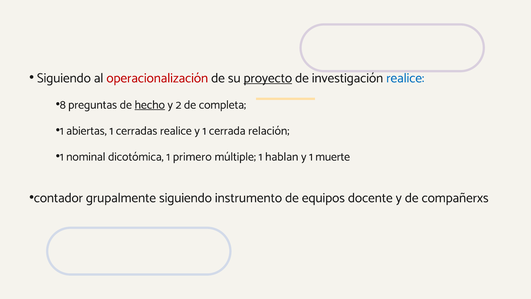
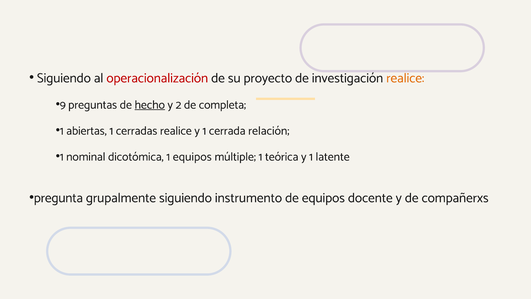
proyecto underline: present -> none (268, 78)
realice colour: blue -> orange (405, 78)
8: 8 -> 9 (63, 105)
1 primero: primero -> equipos (192, 157)
hablan: hablan -> teórica (282, 157)
muerte: muerte -> latente (333, 157)
contador: contador -> pregunta (58, 198)
